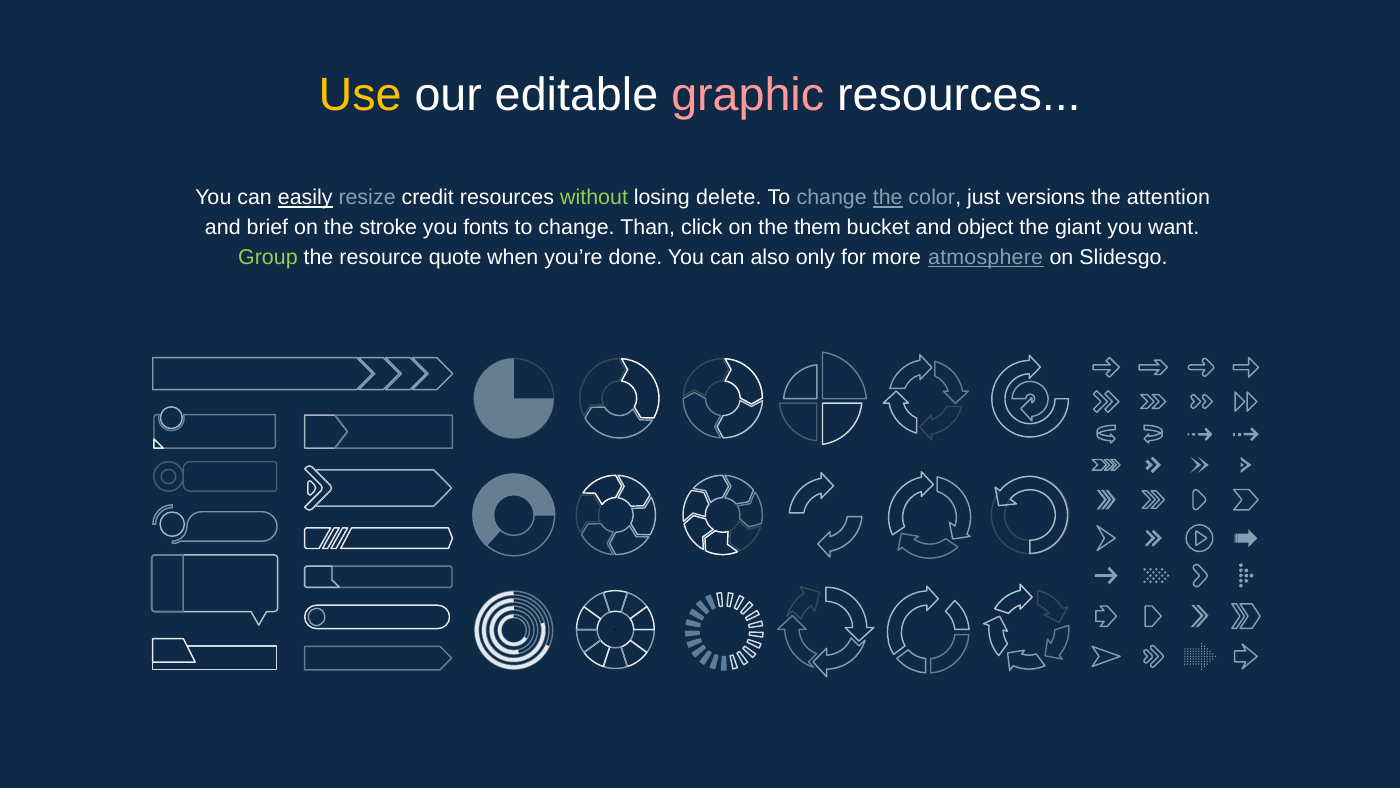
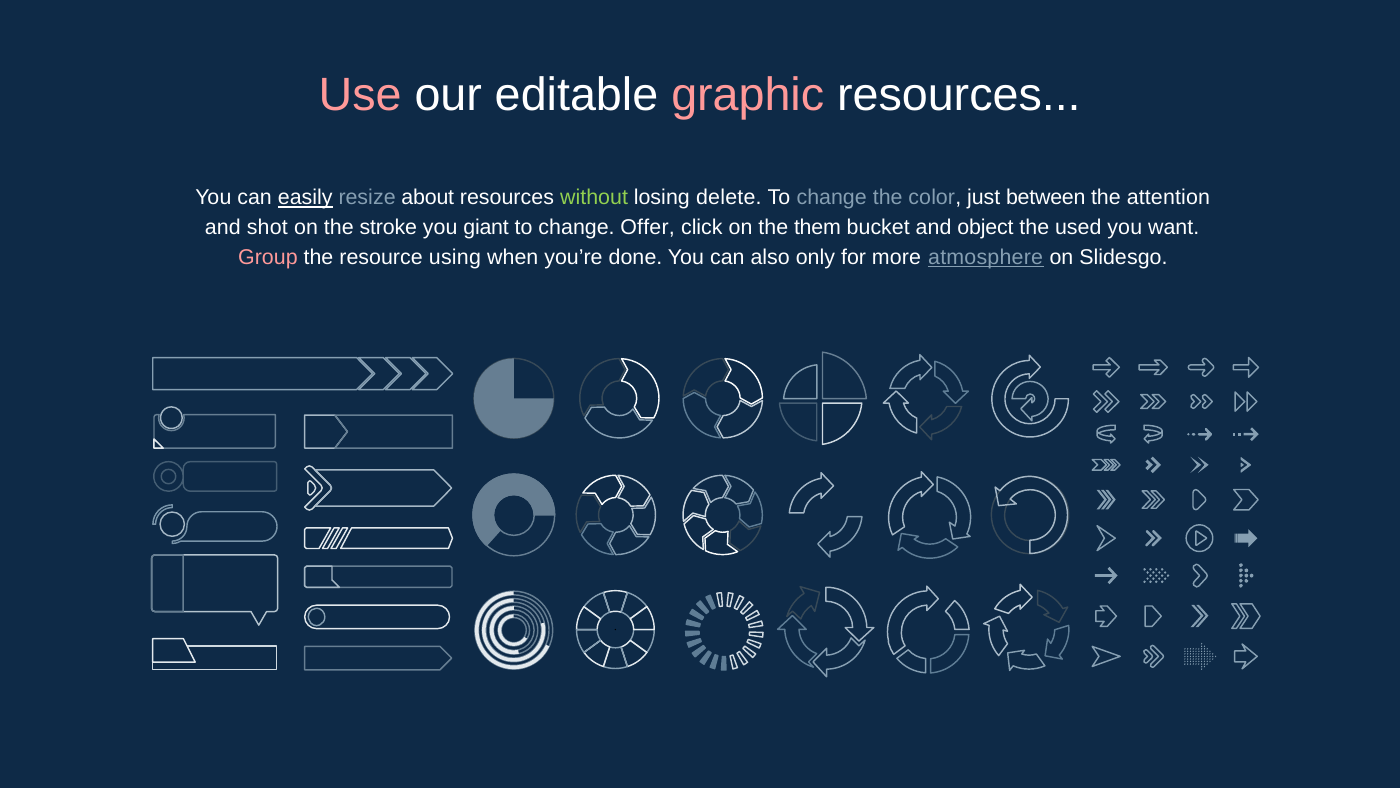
Use colour: yellow -> pink (360, 95)
credit: credit -> about (428, 198)
the underline: present -> none (888, 198)
versions: versions -> between (1046, 198)
brief: brief -> shot (267, 227)
fonts: fonts -> giant (486, 227)
Than: Than -> Offer (648, 227)
giant: giant -> used (1078, 227)
Group colour: light green -> pink (268, 257)
quote: quote -> using (455, 257)
